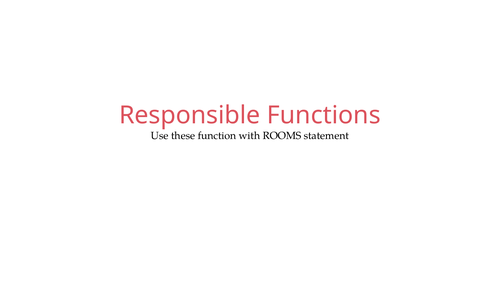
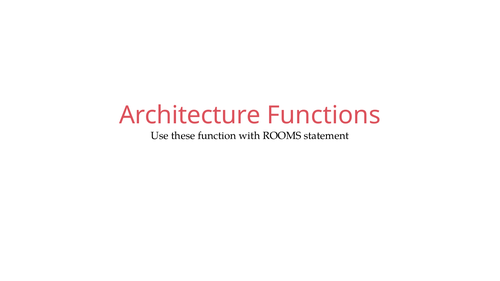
Responsible: Responsible -> Architecture (190, 115)
